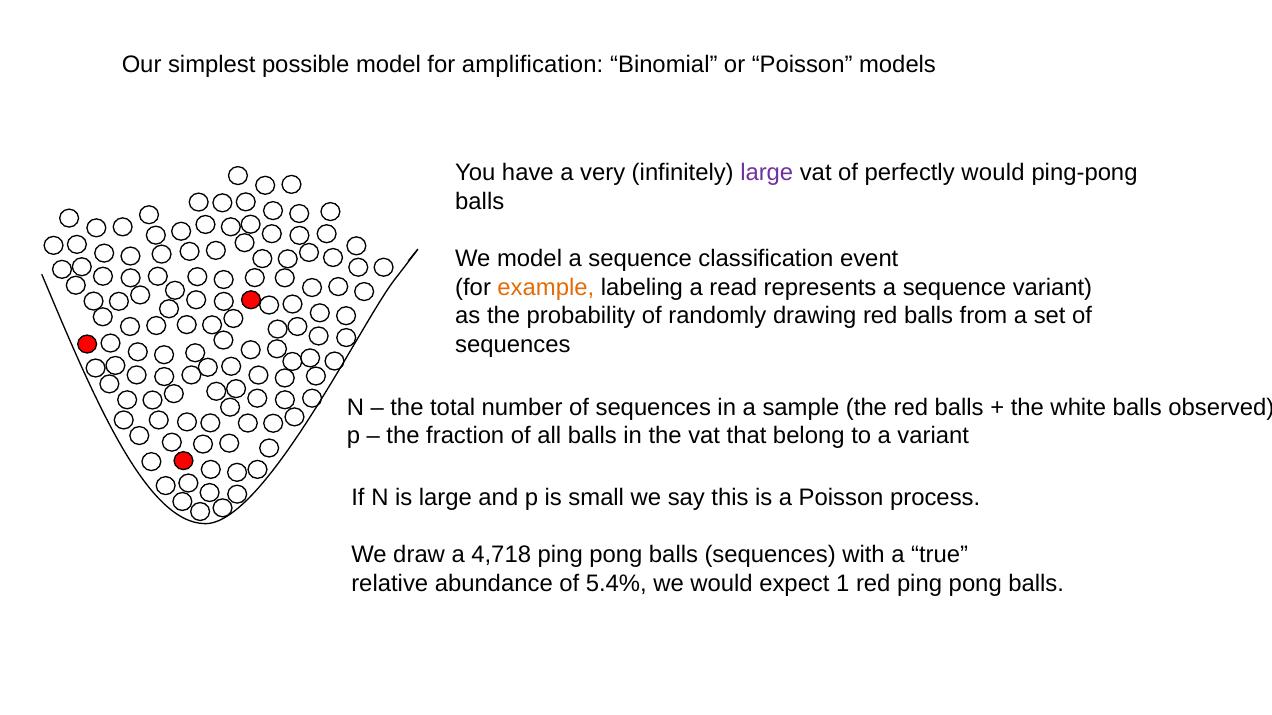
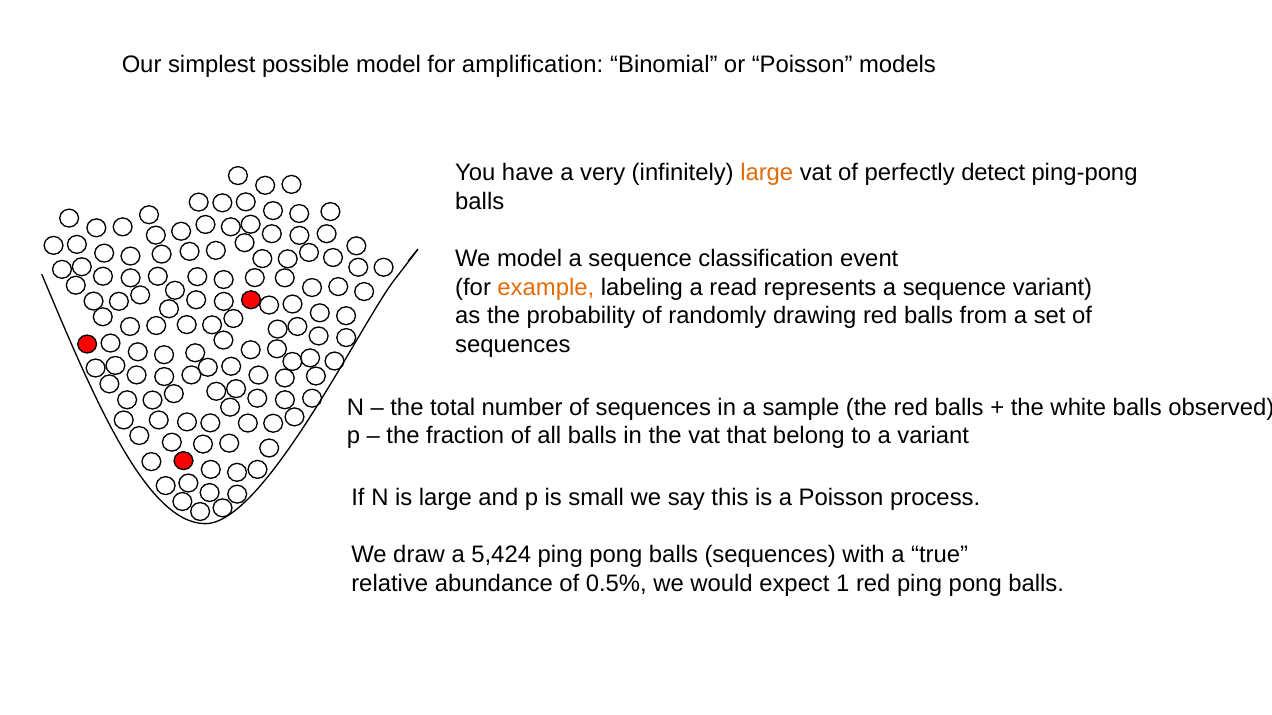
large colour: purple -> orange (767, 173)
perfectly would: would -> detect (993, 173)
4,718: 4,718 -> 5,424 (501, 555)
5.4%: 5.4% -> 0.5% (616, 584)
